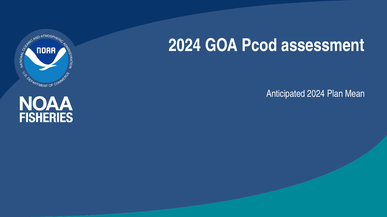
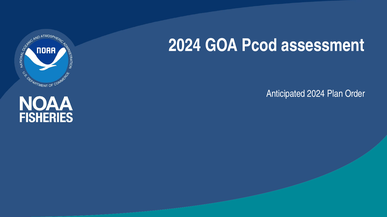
Mean: Mean -> Order (355, 94)
